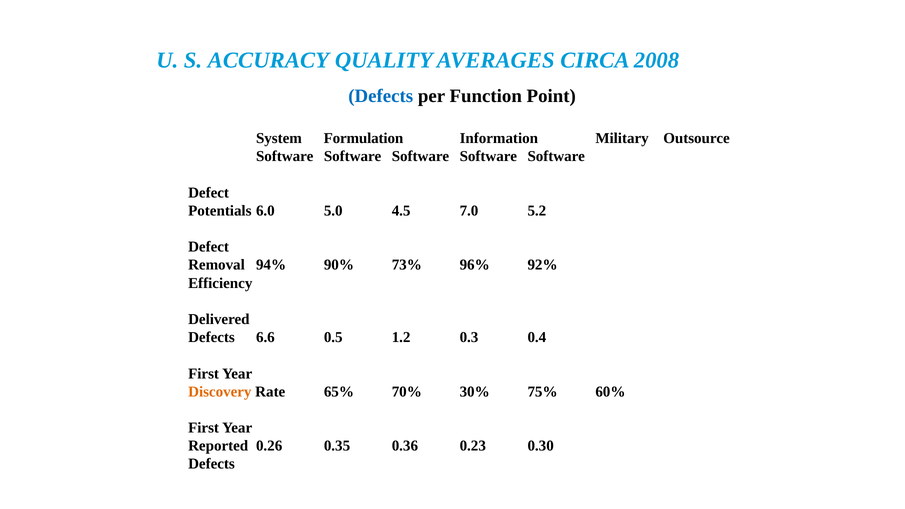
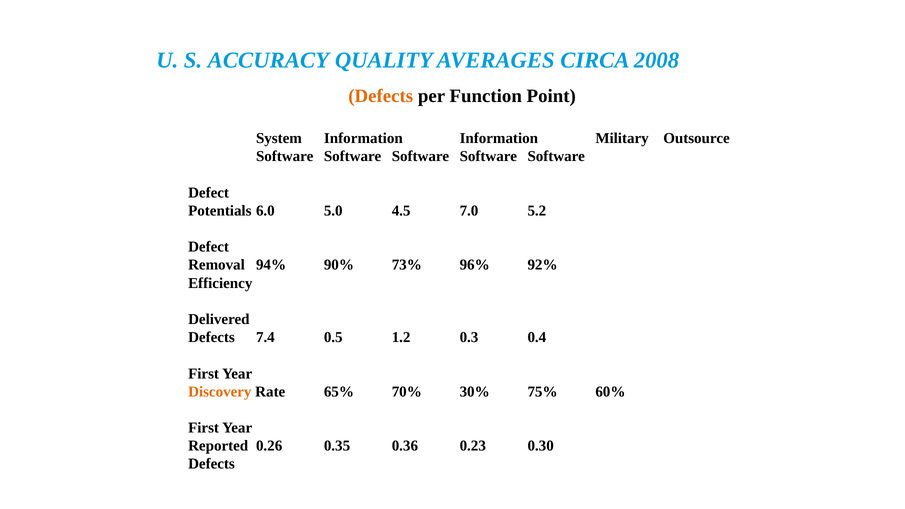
Defects colour: blue -> orange (381, 96)
System Formulation: Formulation -> Information (363, 138)
6.6: 6.6 -> 7.4 (265, 337)
